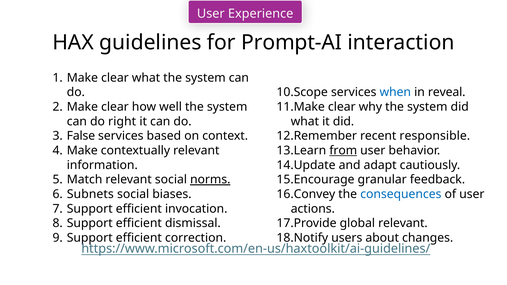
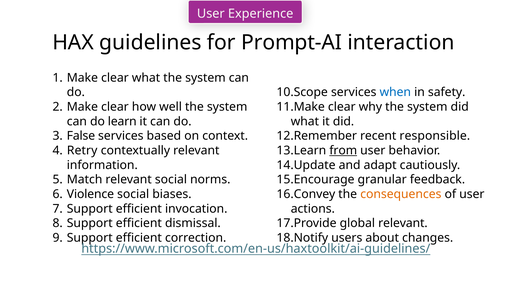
reveal: reveal -> safety (447, 92)
right: right -> learn (122, 121)
Make: Make -> Retry (82, 151)
norms underline: present -> none (210, 180)
Subnets: Subnets -> Violence (90, 194)
consequences colour: blue -> orange (401, 194)
